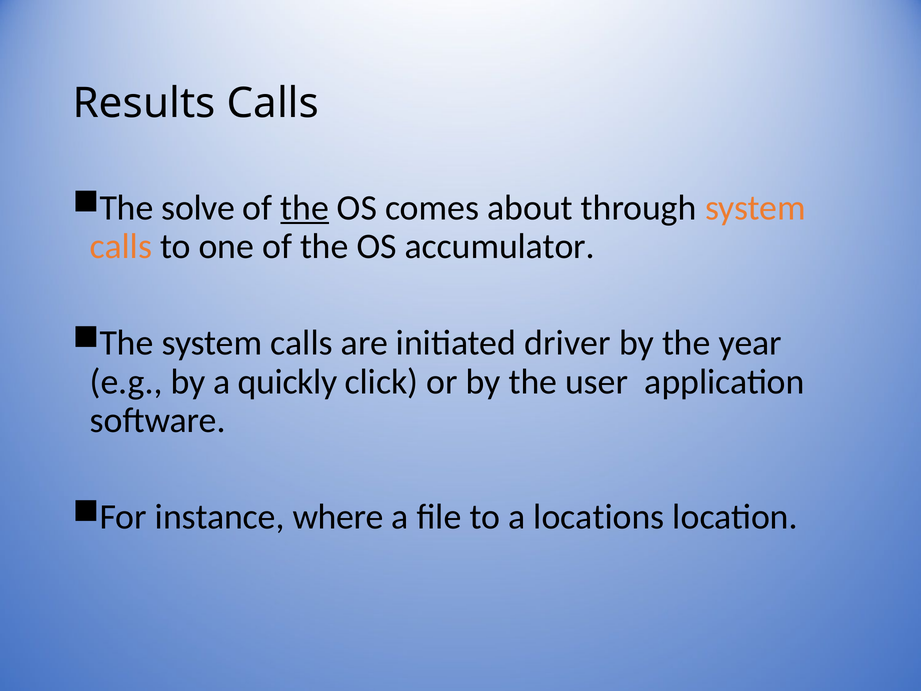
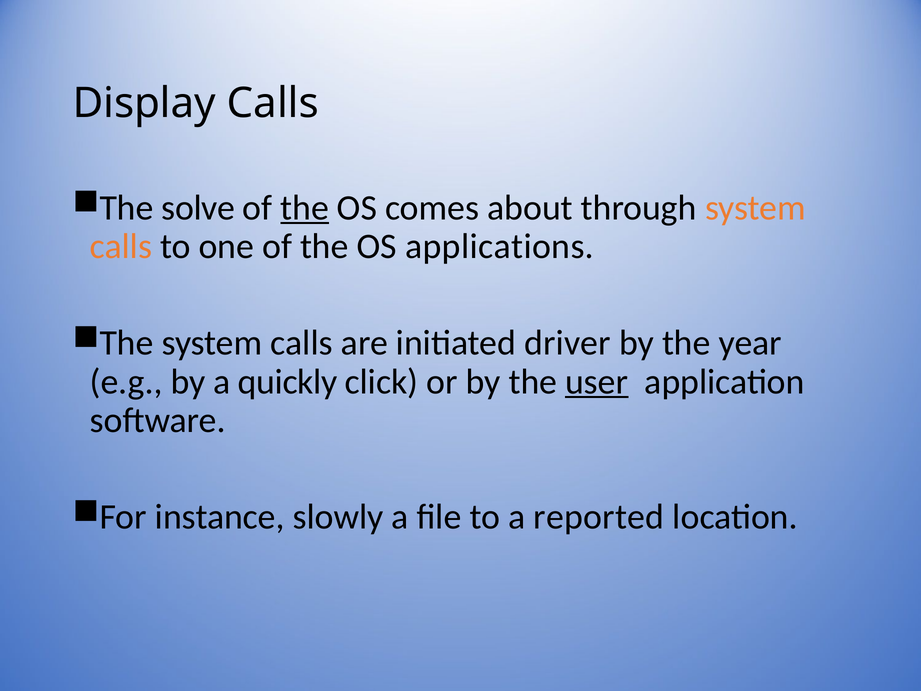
Results: Results -> Display (144, 103)
accumulator: accumulator -> applications (500, 246)
user underline: none -> present (597, 382)
where: where -> slowly (338, 517)
locations: locations -> reported (599, 517)
